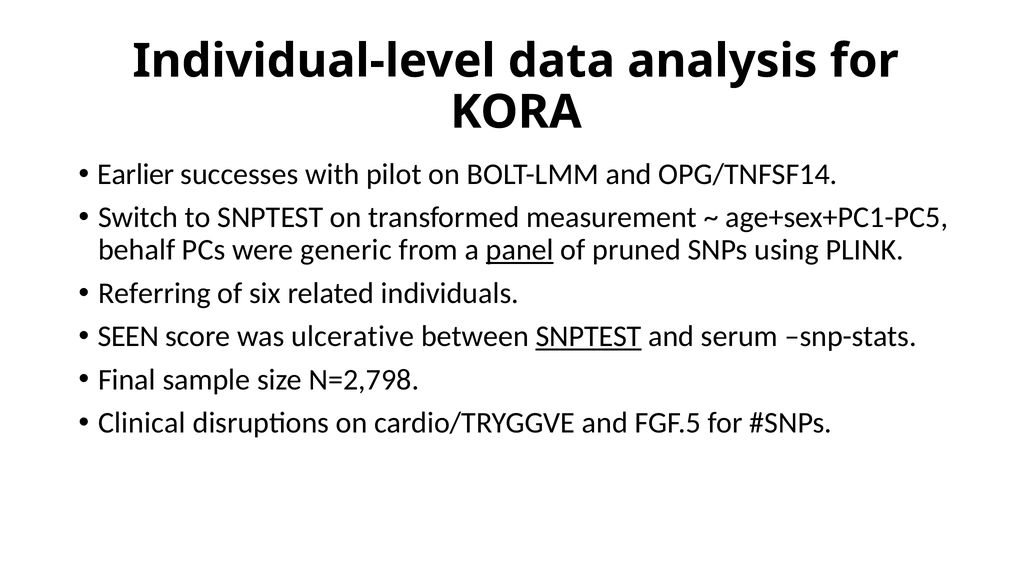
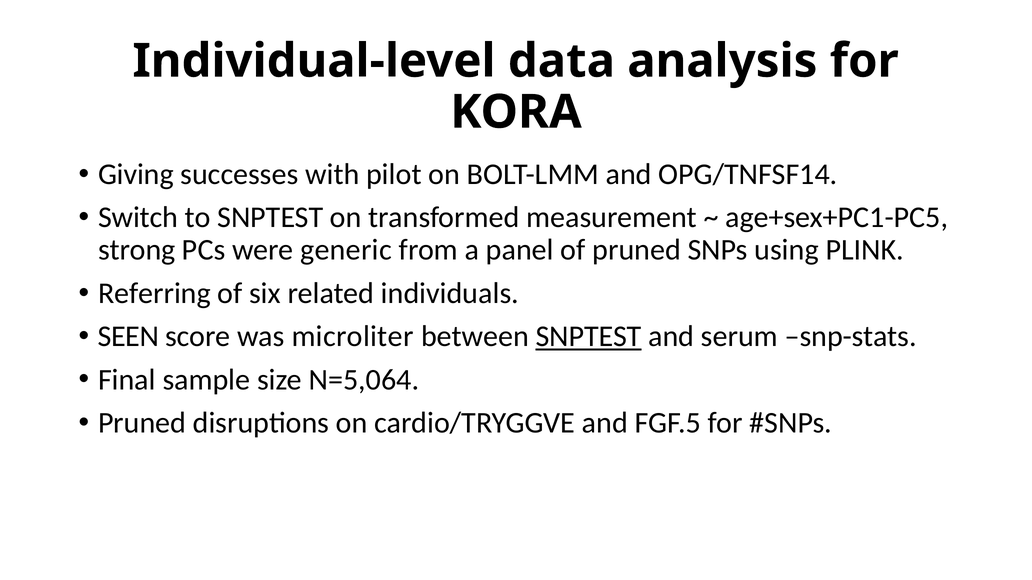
Earlier: Earlier -> Giving (136, 174)
behalf: behalf -> strong (137, 250)
panel underline: present -> none (520, 250)
ulcerative: ulcerative -> microliter (353, 337)
N=2,798: N=2,798 -> N=5,064 (364, 380)
Clinical: Clinical -> Pruned (142, 423)
